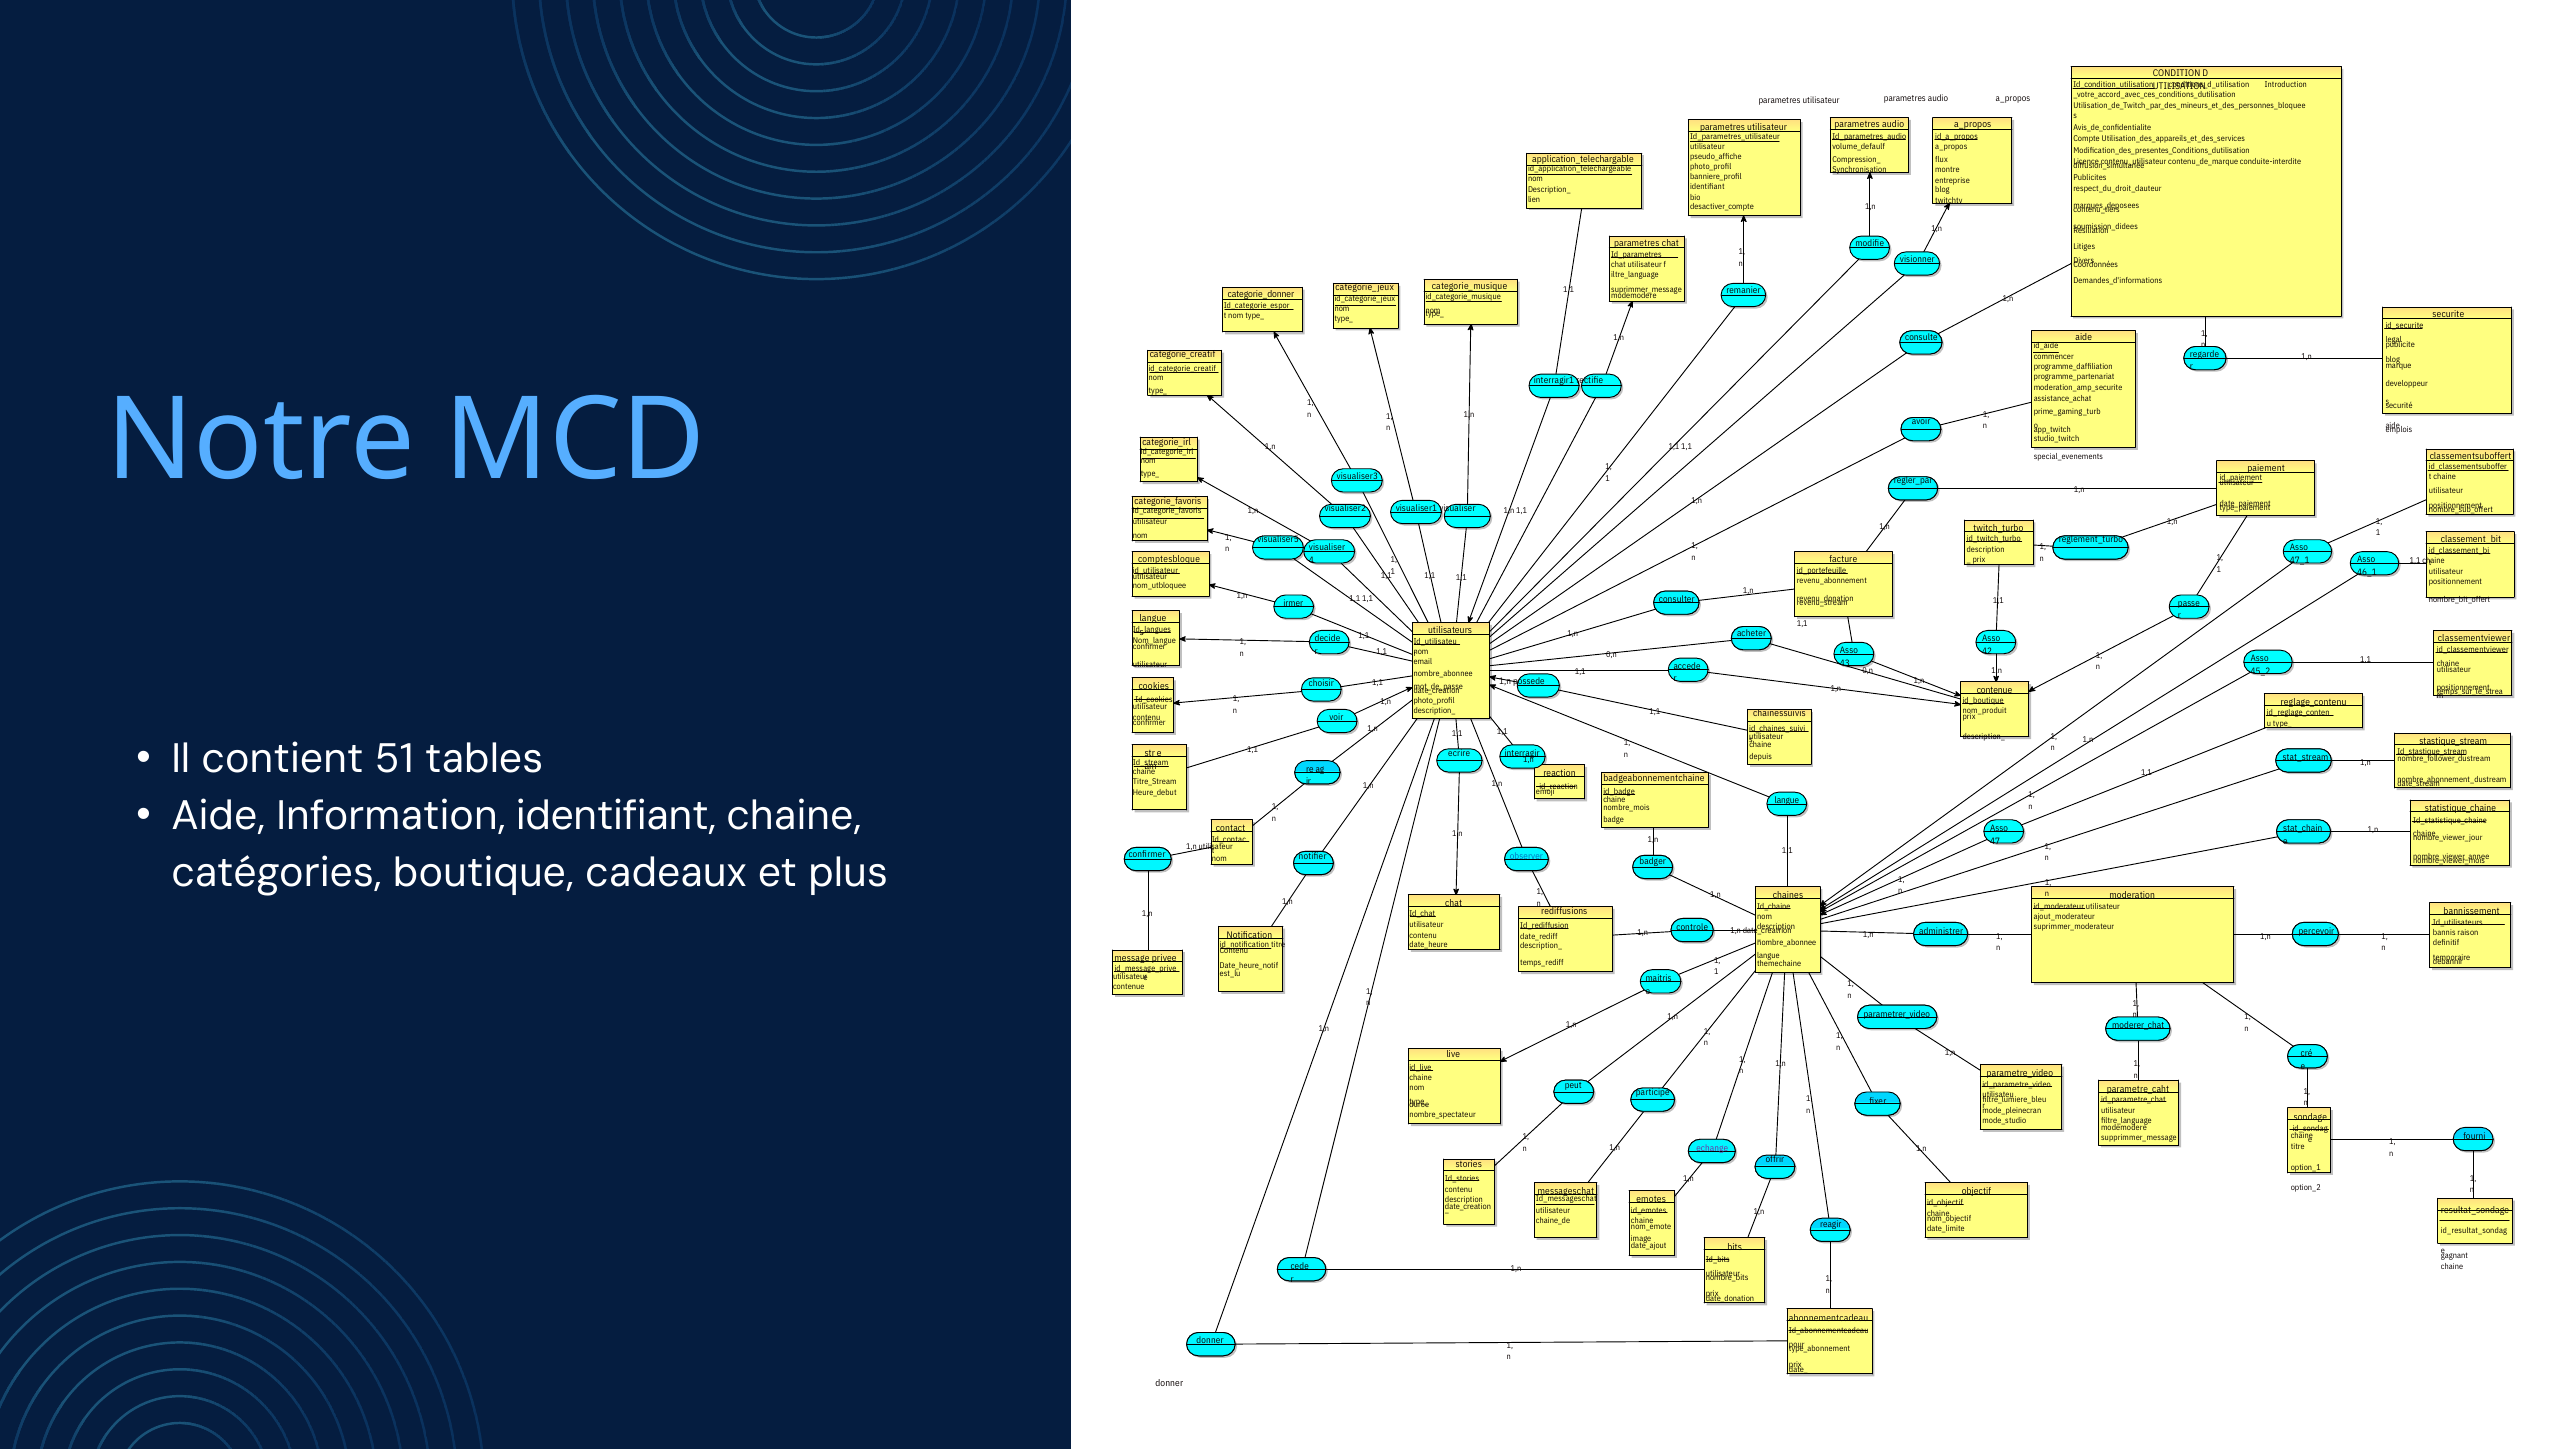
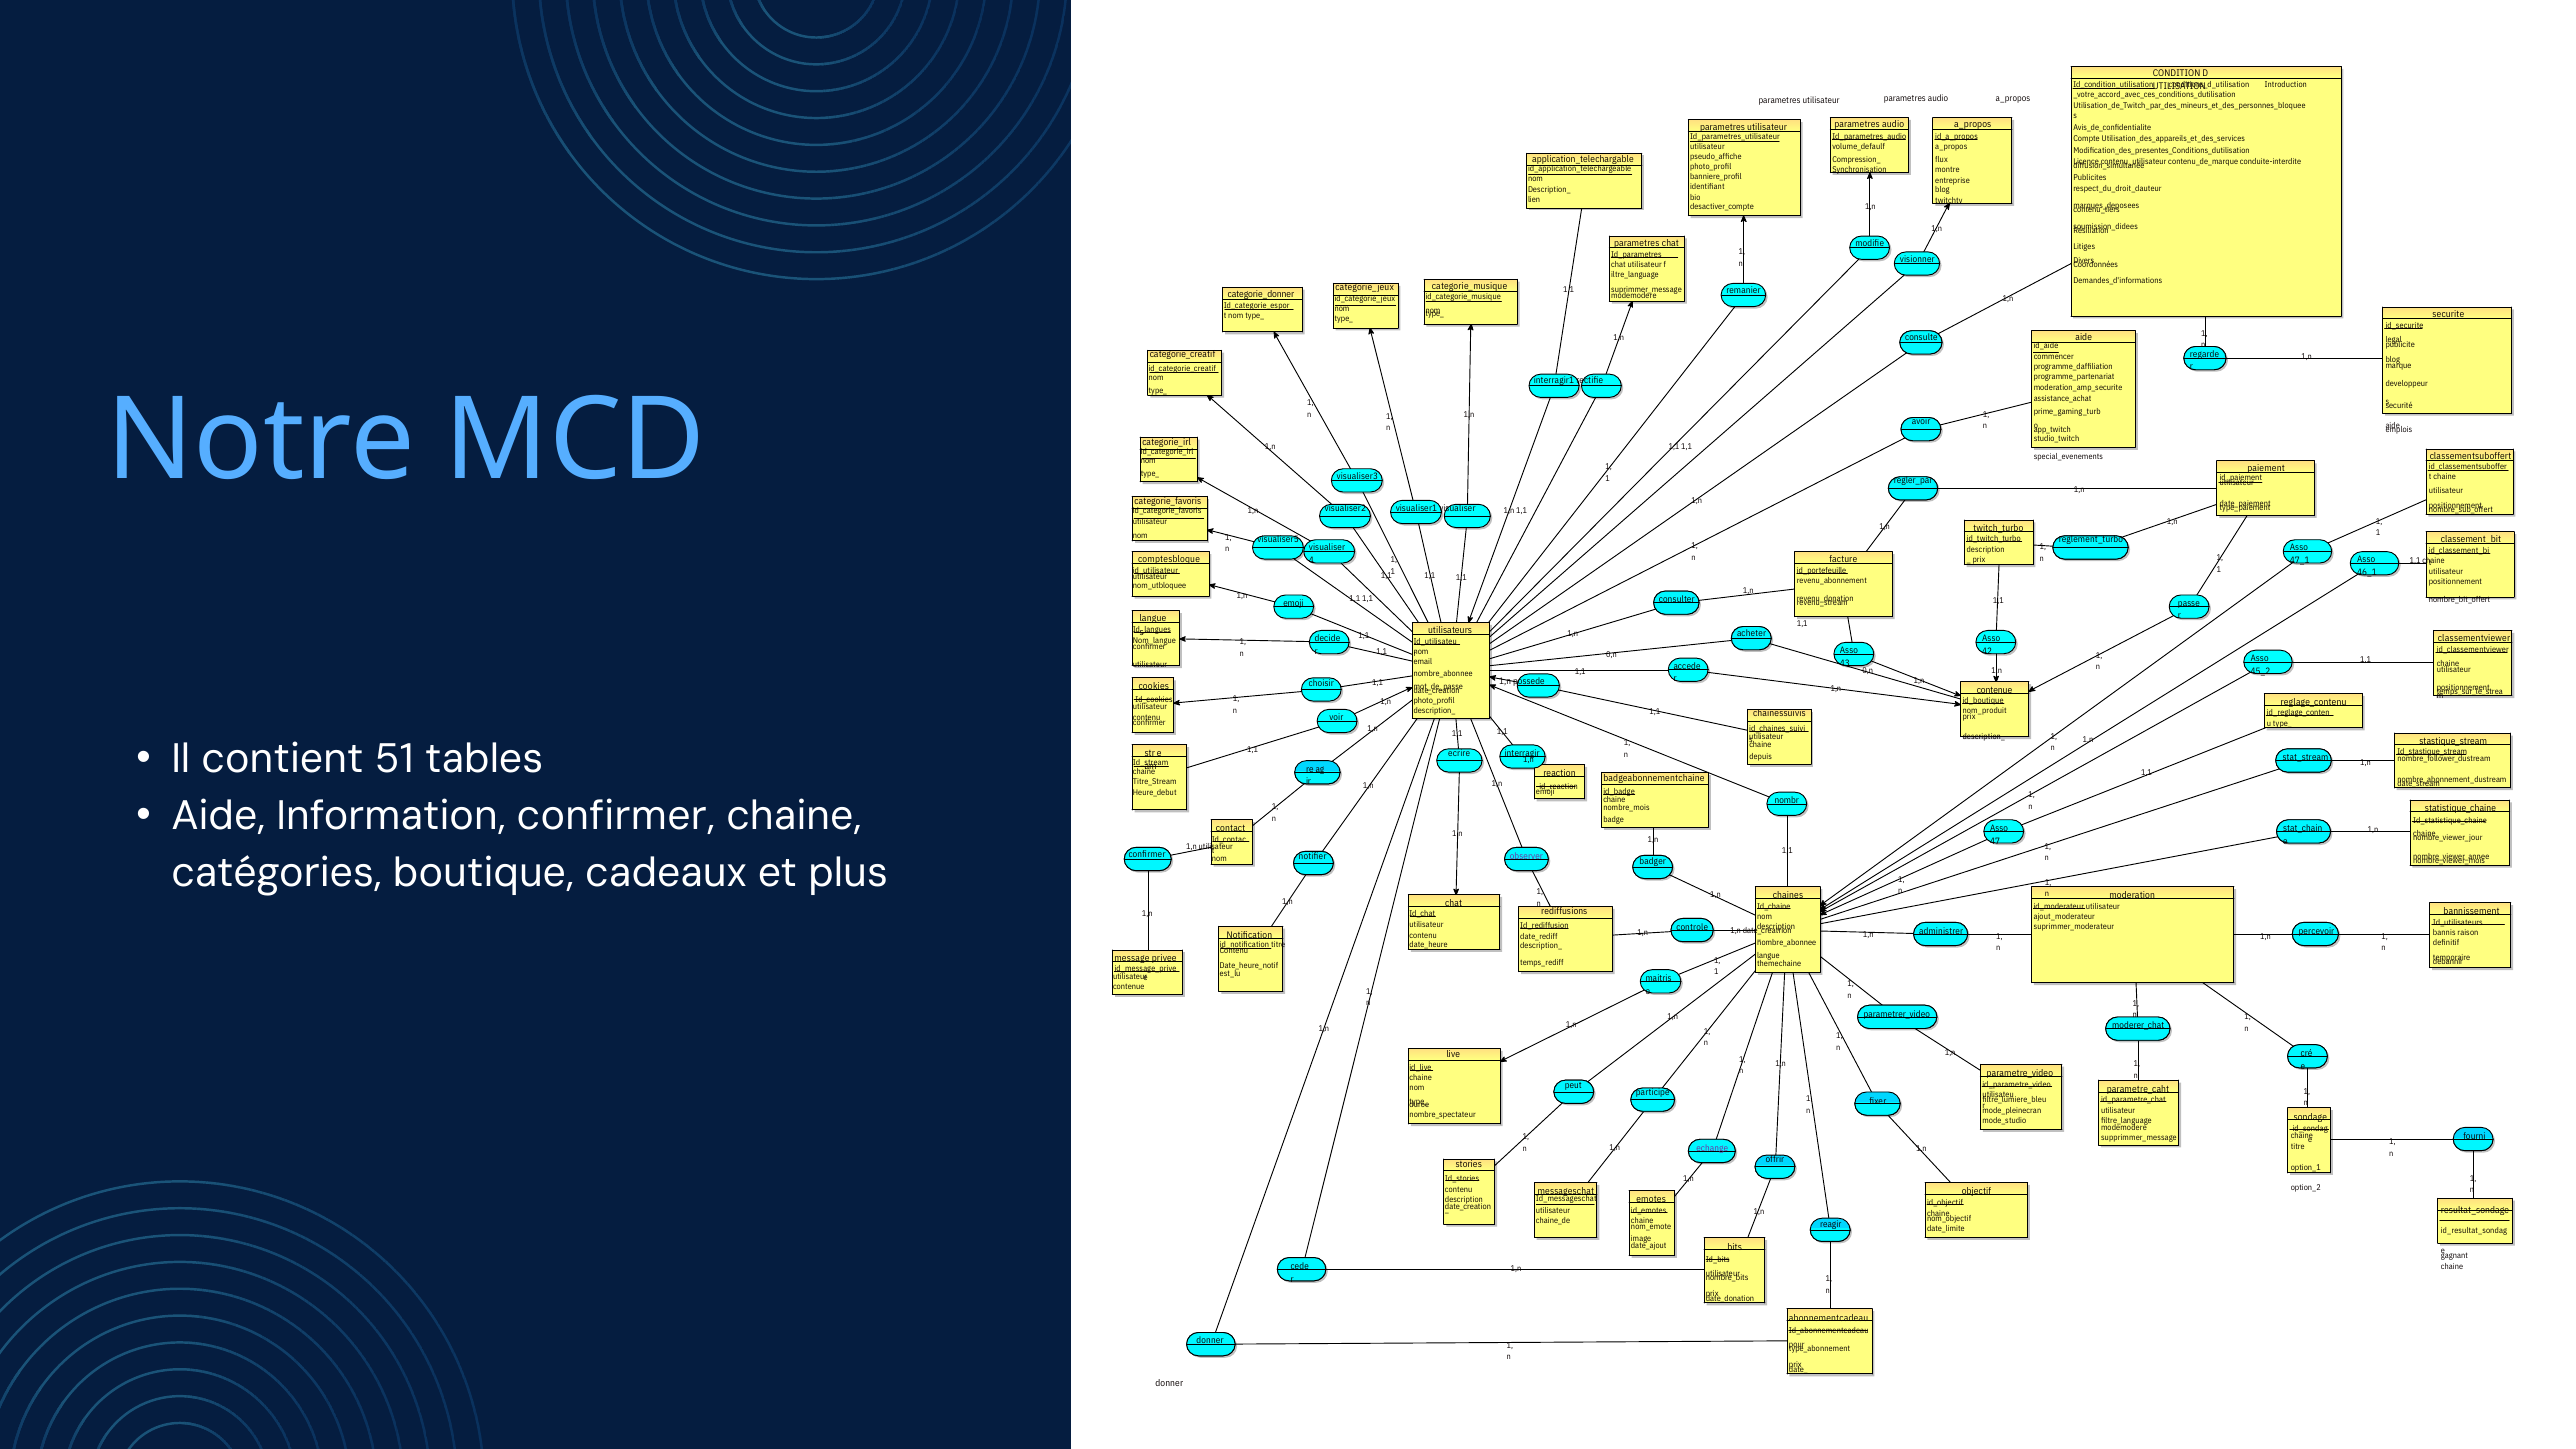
irmer: irmer -> emoji (1293, 603)
Information identifiant: identifiant -> confirmer (616, 816)
chaine langue: langue -> nombr (1787, 801)
observer colour: blue -> purple (1526, 856)
